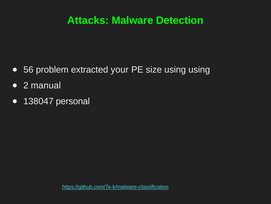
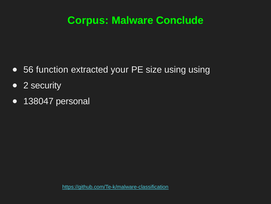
Attacks: Attacks -> Corpus (88, 20)
Detection: Detection -> Conclude (180, 20)
problem: problem -> function (52, 70)
manual: manual -> security (46, 85)
